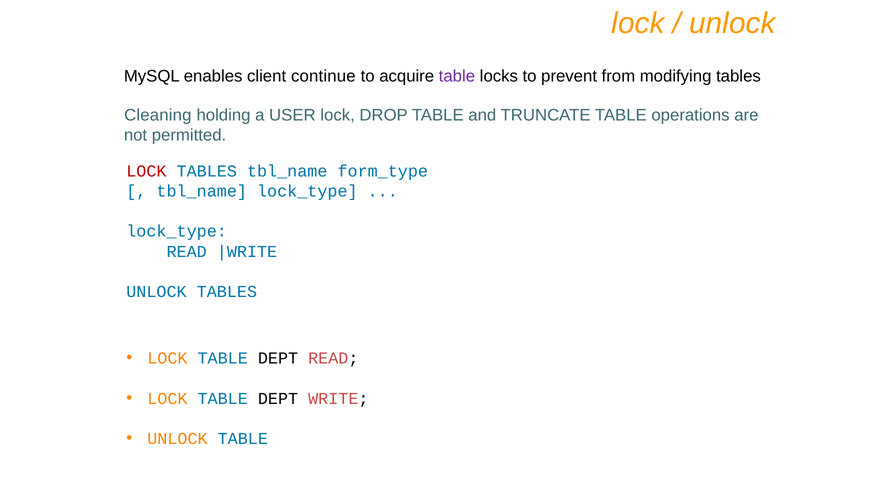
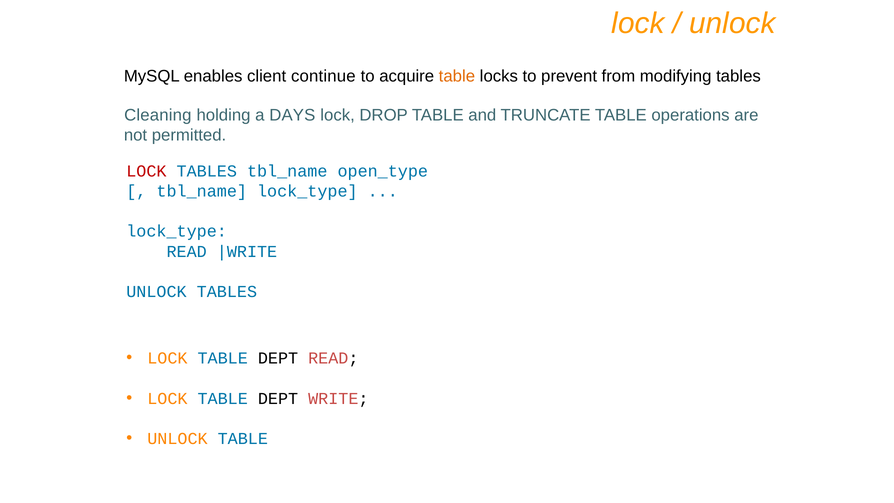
table colour: purple -> orange (457, 76)
USER: USER -> DAYS (292, 115)
form_type: form_type -> open_type (383, 171)
